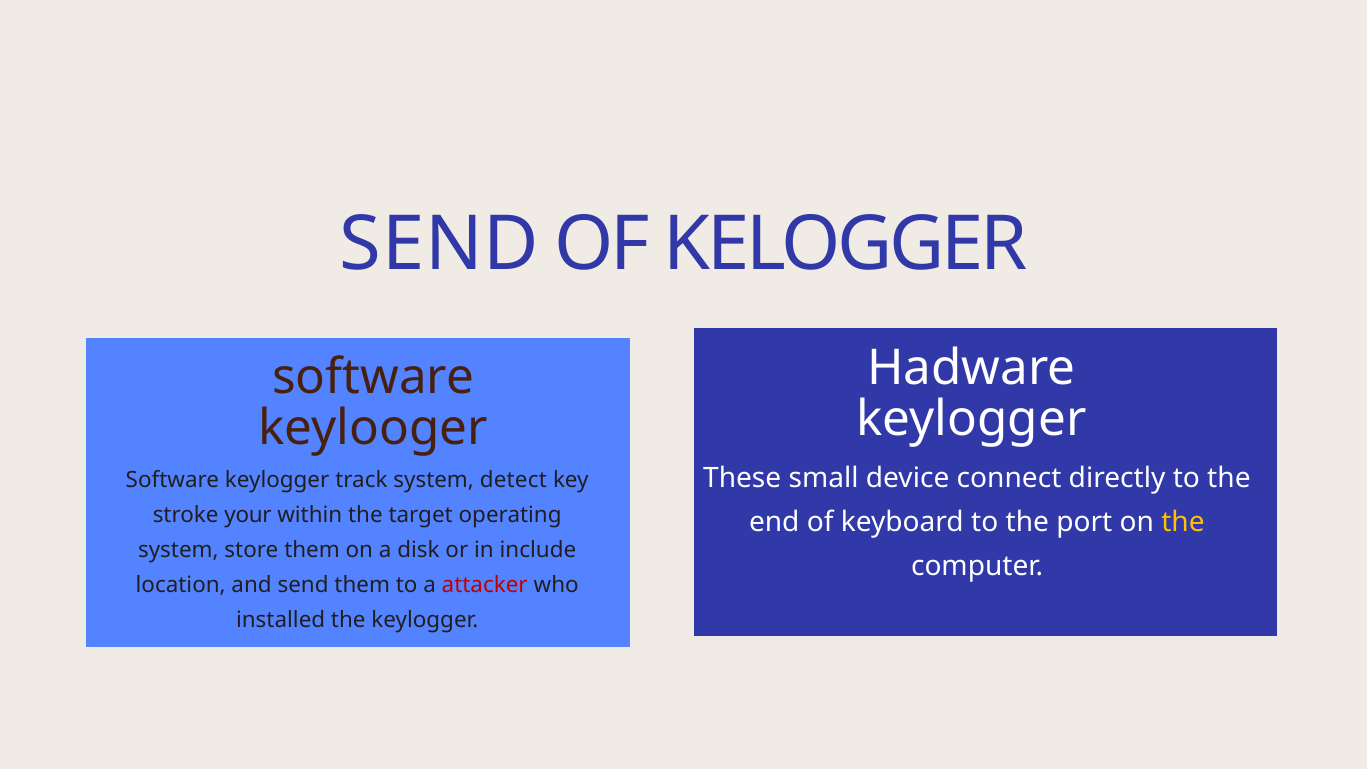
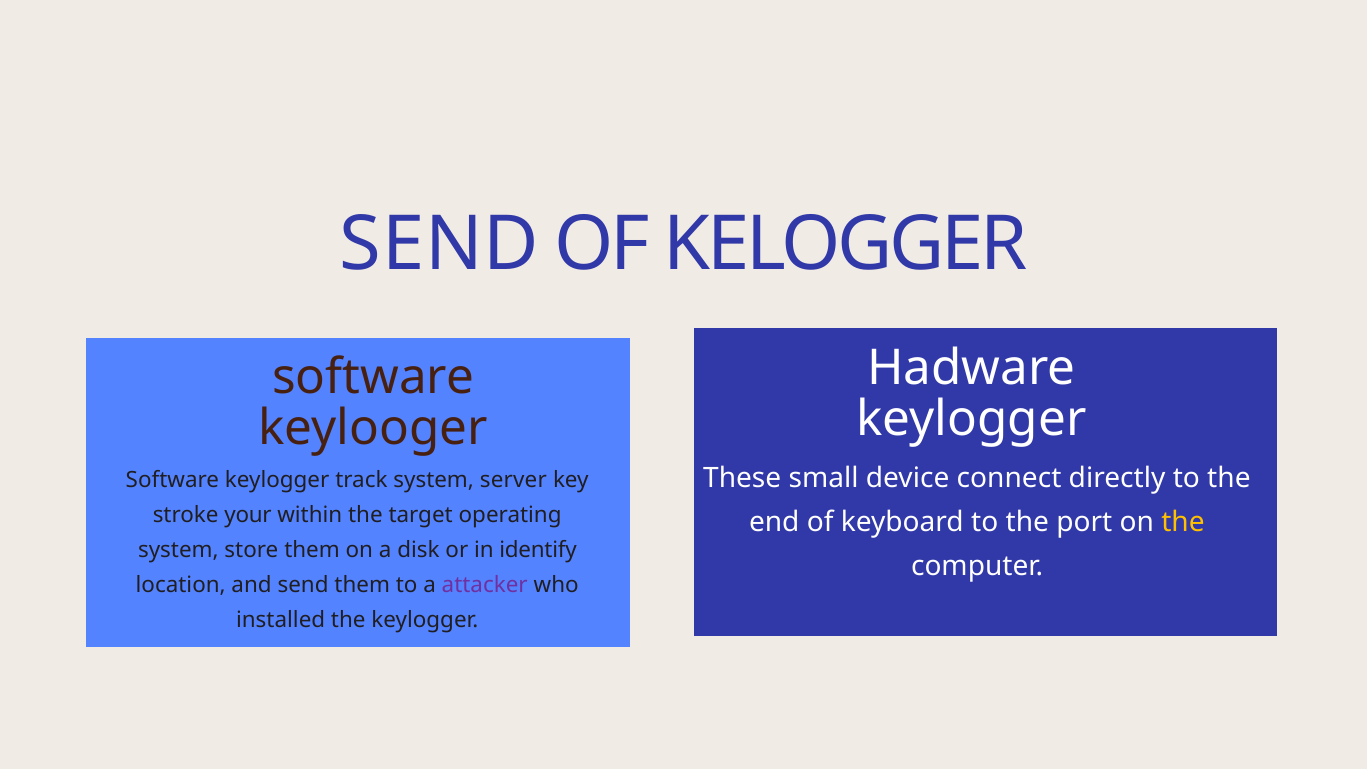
detect: detect -> server (513, 481)
include: include -> identify (538, 550)
attacker colour: red -> purple (485, 585)
